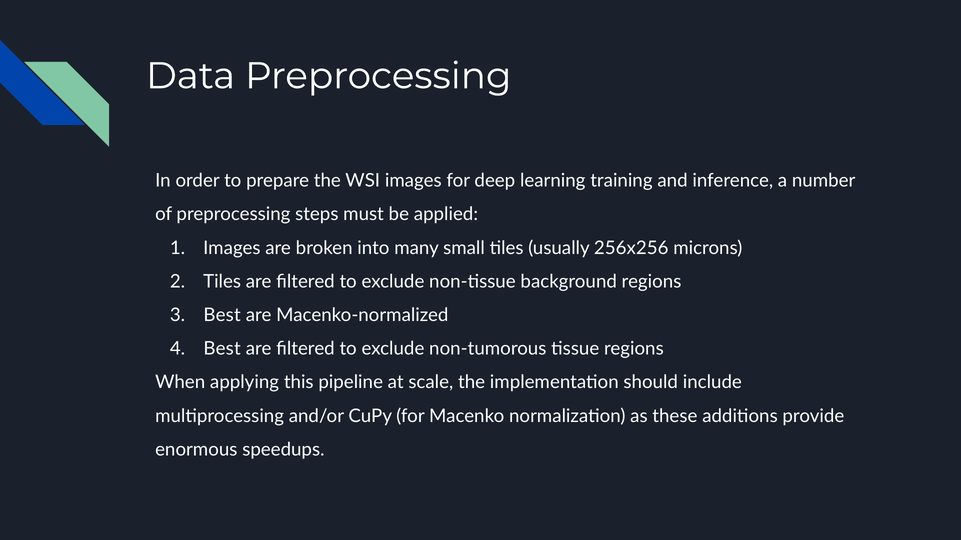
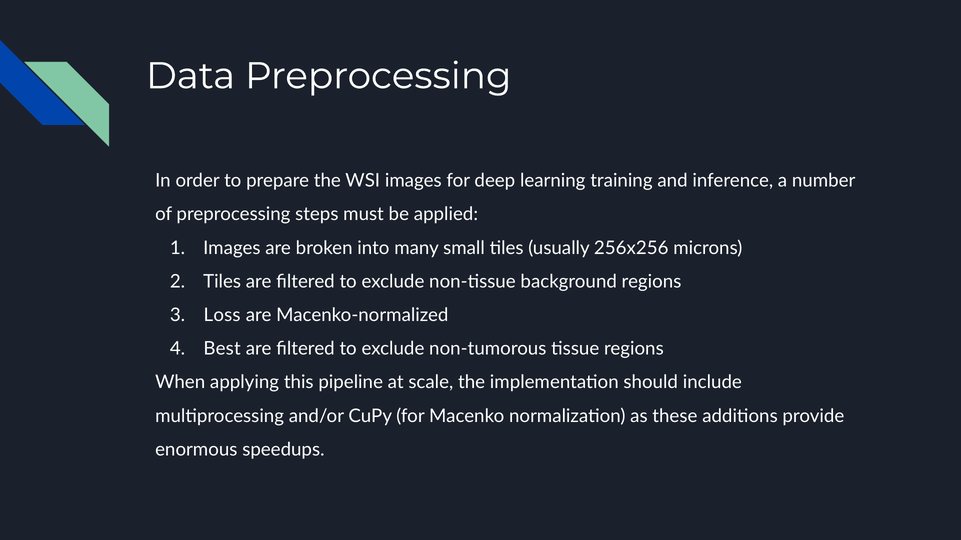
Best: Best -> Loss (222, 315)
